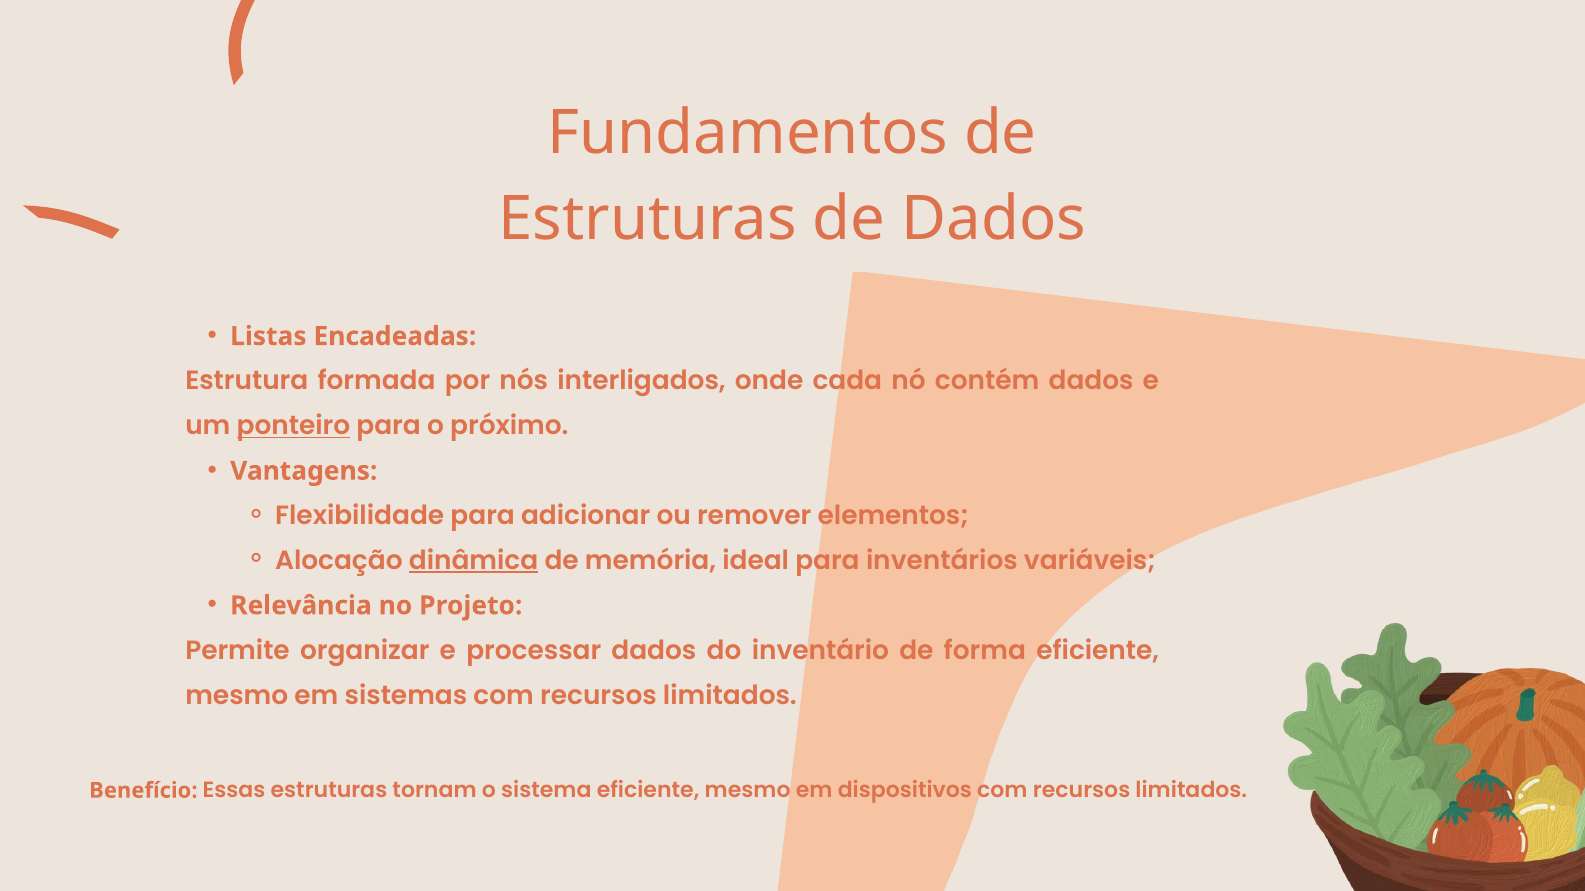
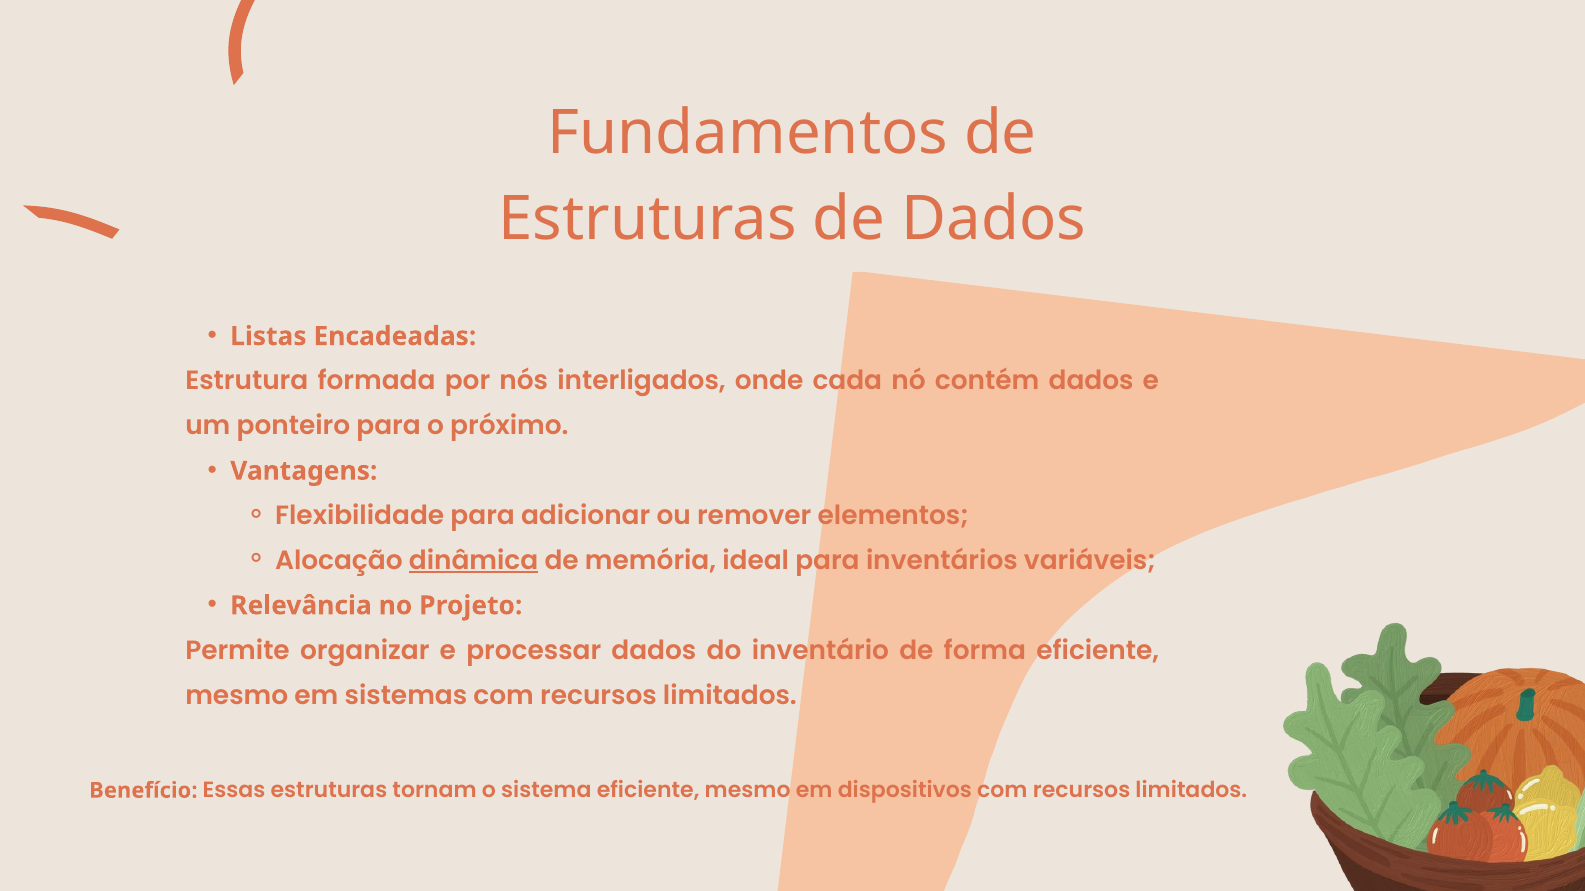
ponteiro underline: present -> none (293, 426)
